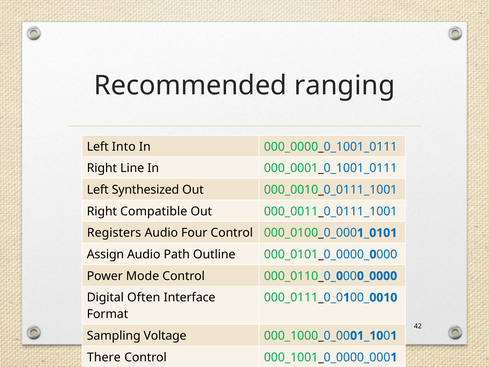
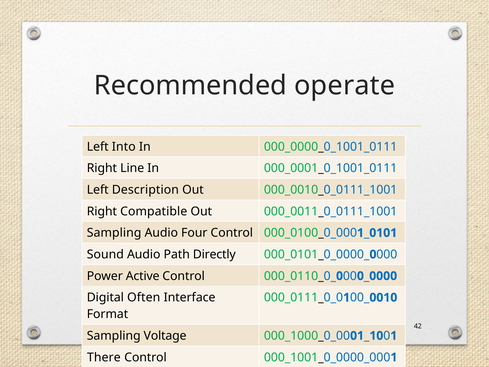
ranging: ranging -> operate (345, 85)
Synthesized: Synthesized -> Description (145, 190)
Registers: Registers -> Sampling (114, 233)
Assign: Assign -> Sound (105, 254)
Outline: Outline -> Directly (214, 254)
Mode: Mode -> Active (143, 276)
